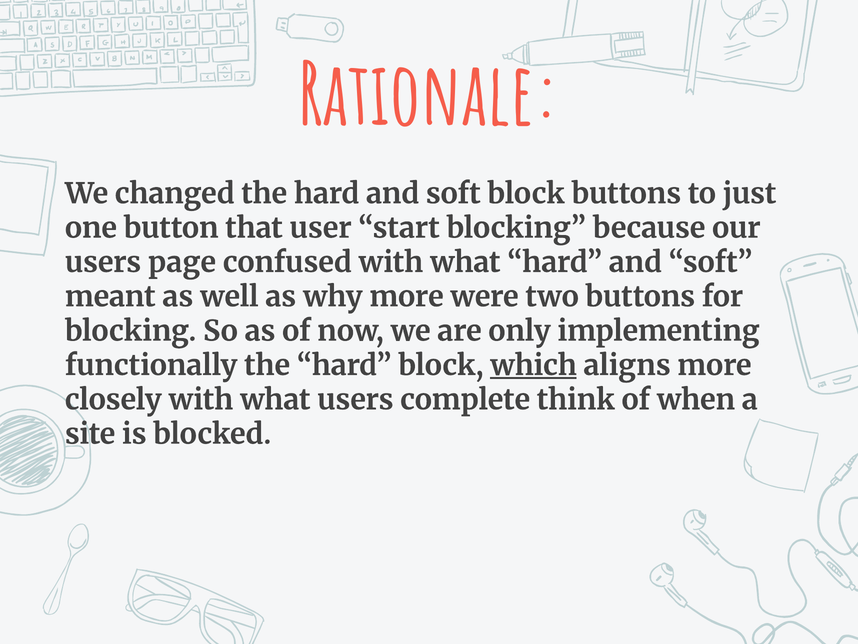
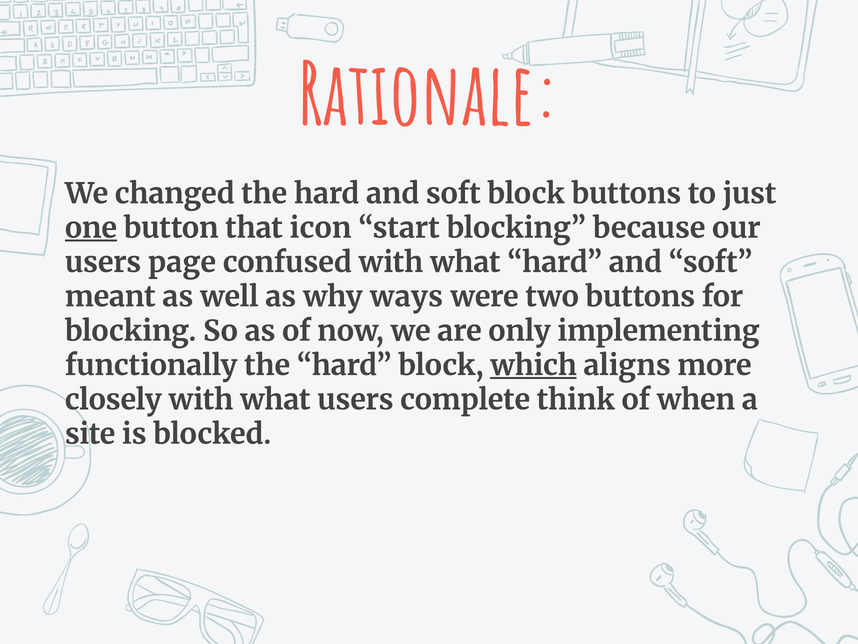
one underline: none -> present (91, 228)
user: user -> icon (321, 228)
why more: more -> ways (406, 297)
